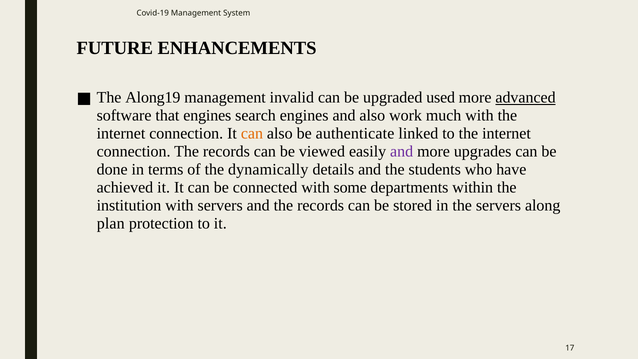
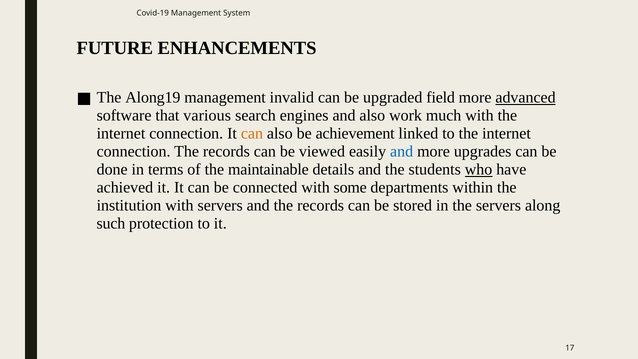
used: used -> field (441, 98)
that engines: engines -> various (207, 116)
authenticate: authenticate -> achievement (355, 133)
and colour: purple -> blue (402, 151)
dynamically: dynamically -> maintainable (268, 169)
who underline: none -> present (479, 169)
plan: plan -> such (111, 223)
